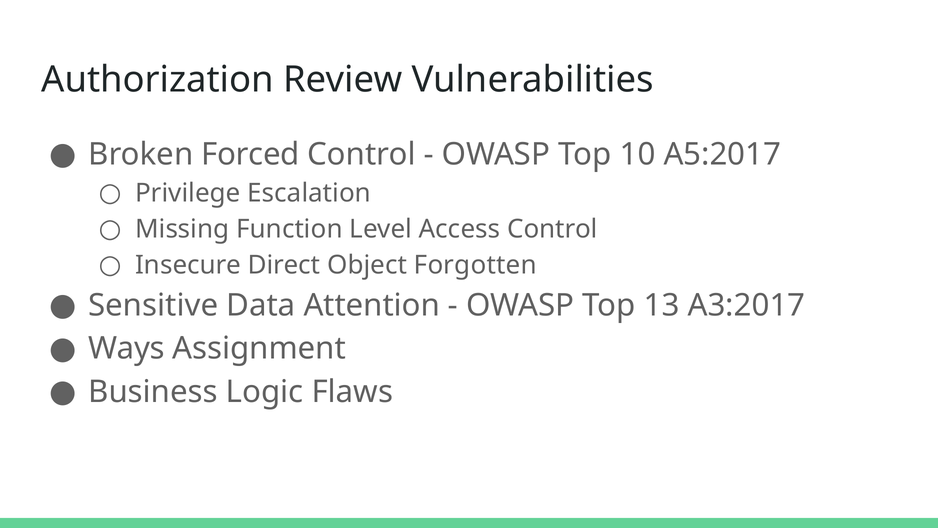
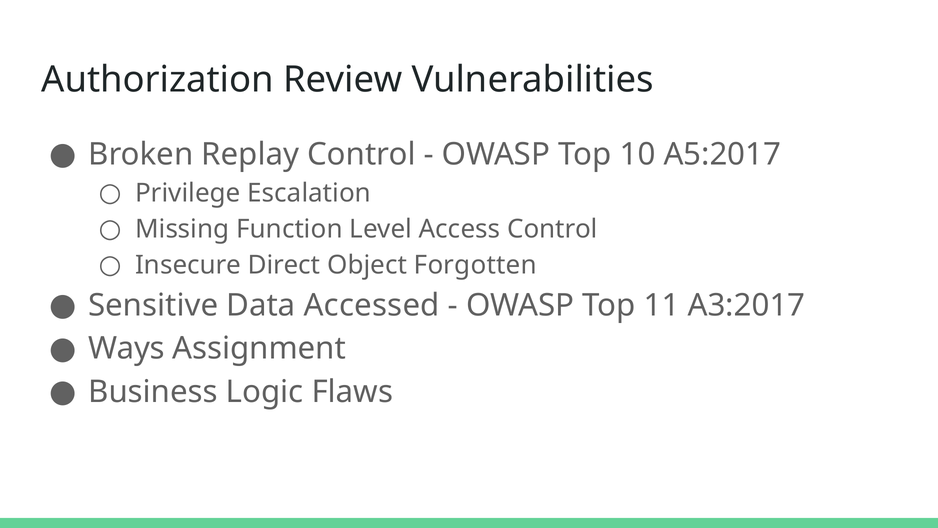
Forced: Forced -> Replay (250, 154)
Attention: Attention -> Accessed (372, 305)
13: 13 -> 11 (662, 305)
